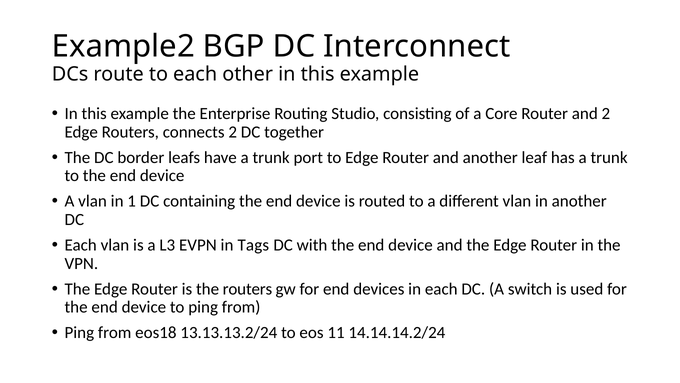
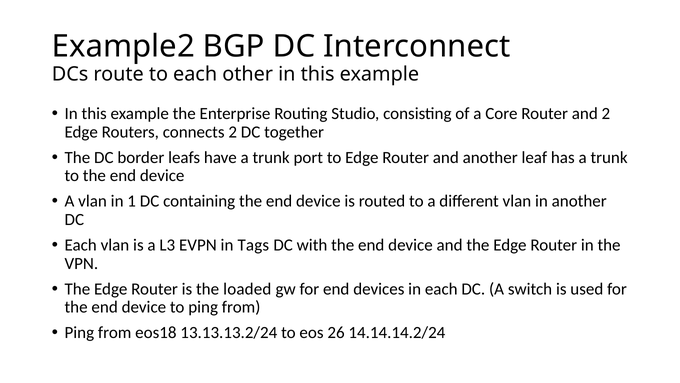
the routers: routers -> loaded (247, 289)
11: 11 -> 26 (336, 332)
